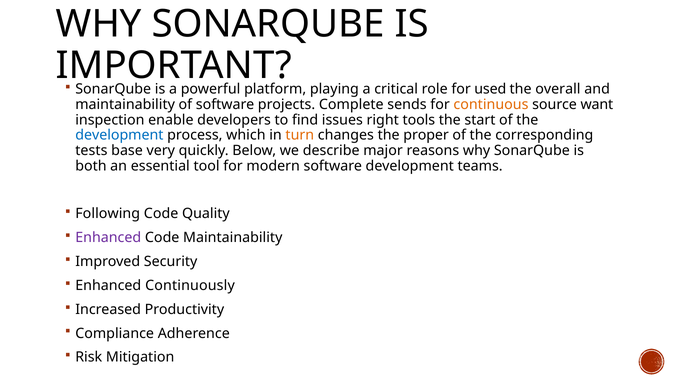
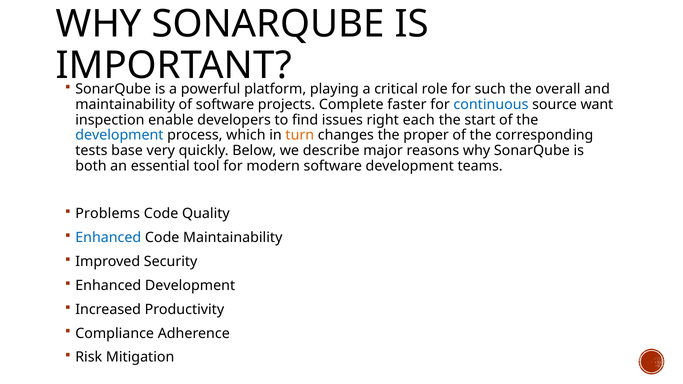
used: used -> such (490, 89)
sends: sends -> faster (407, 105)
continuous colour: orange -> blue (491, 105)
tools: tools -> each (419, 120)
Following: Following -> Problems (108, 214)
Enhanced colour: purple -> blue (108, 238)
Enhanced Continuously: Continuously -> Development (190, 286)
